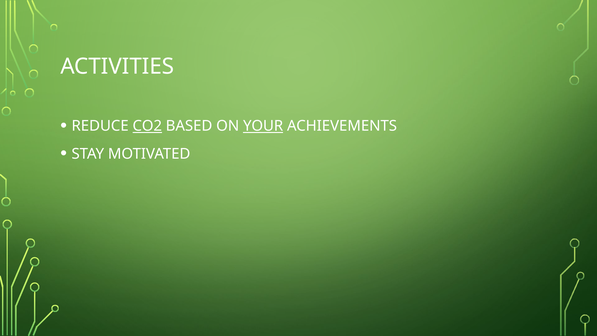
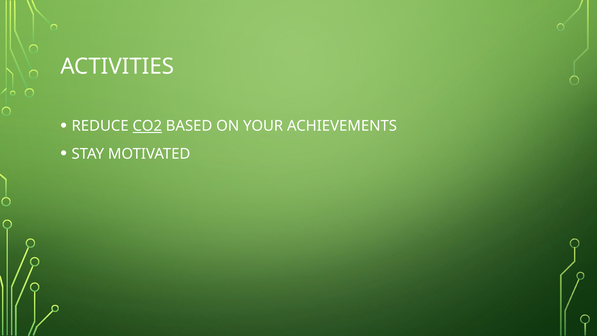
YOUR underline: present -> none (263, 126)
